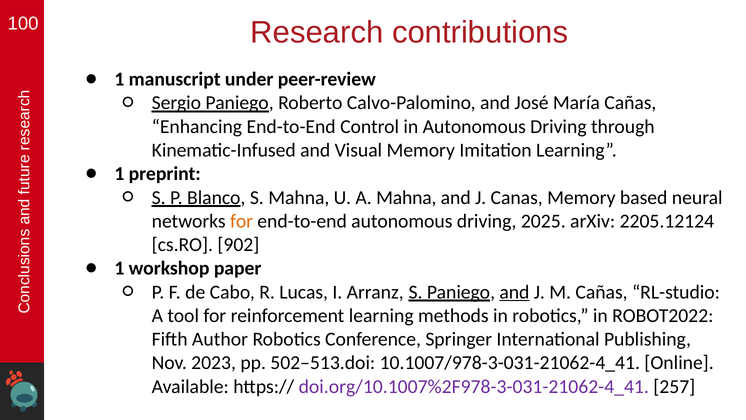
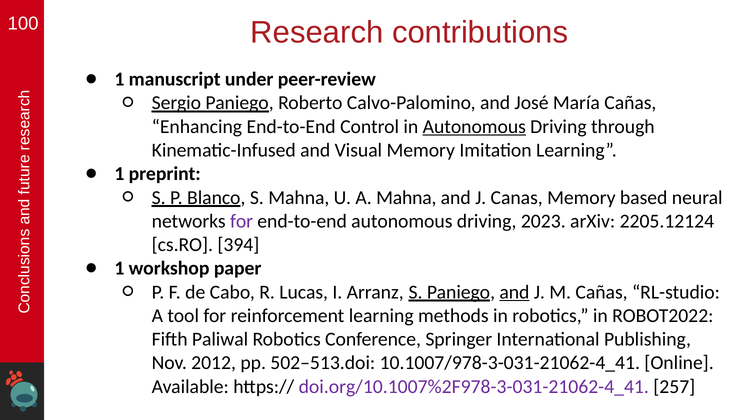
Autonomous underline: none -> present (474, 126)
for colour: orange -> purple (242, 221)
2025: 2025 -> 2023 (543, 221)
902: 902 -> 394 (238, 245)
Author: Author -> Paliwal (220, 339)
2023: 2023 -> 2012 (214, 363)
